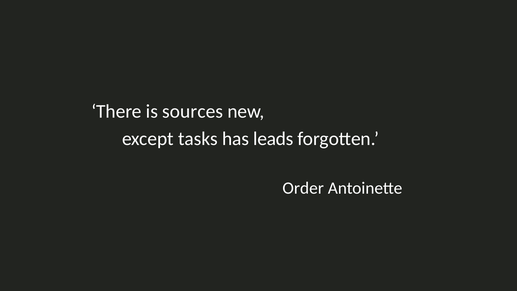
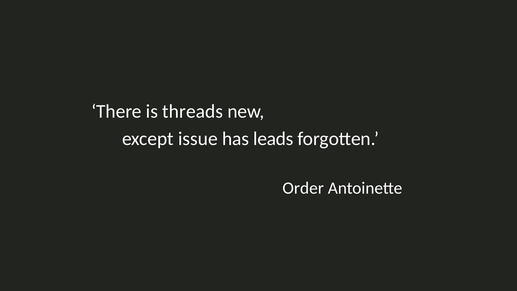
sources: sources -> threads (193, 111)
tasks: tasks -> issue (198, 139)
